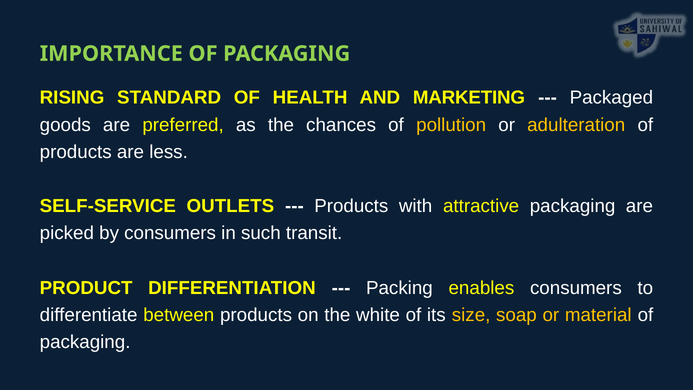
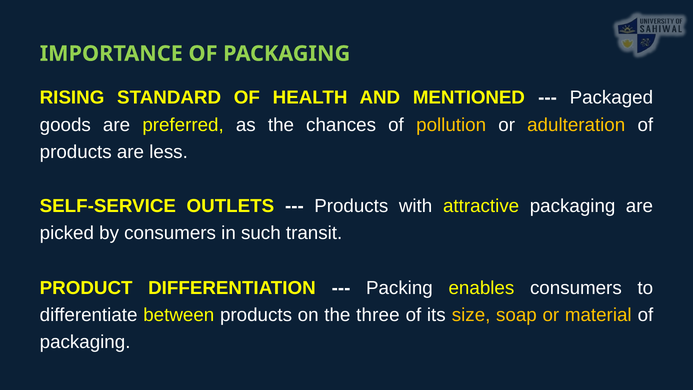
MARKETING: MARKETING -> MENTIONED (469, 98)
white: white -> three (378, 315)
